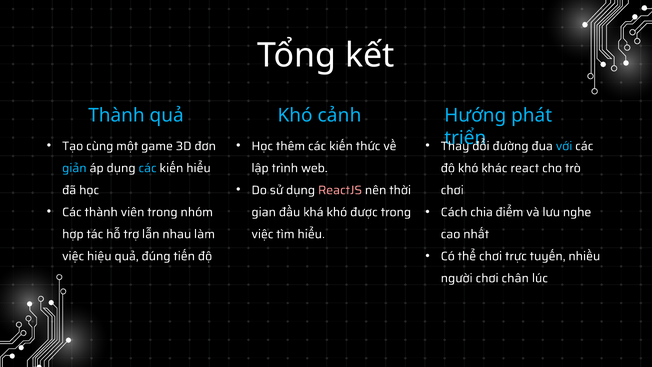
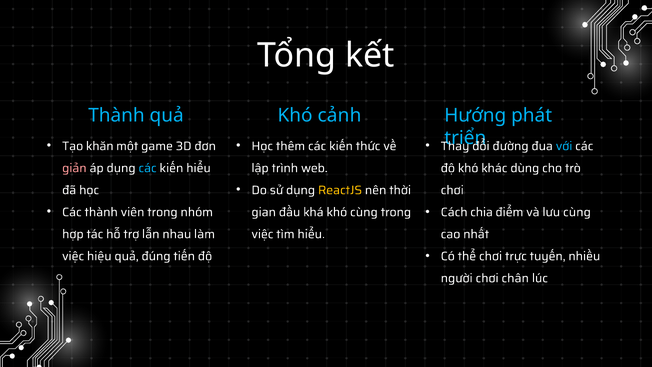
cùng: cùng -> khăn (100, 146)
giản colour: light blue -> pink (74, 168)
react: react -> dùng (525, 168)
ReactJS colour: pink -> yellow (340, 190)
lưu nghe: nghe -> cùng (577, 212)
khó được: được -> cùng (364, 212)
